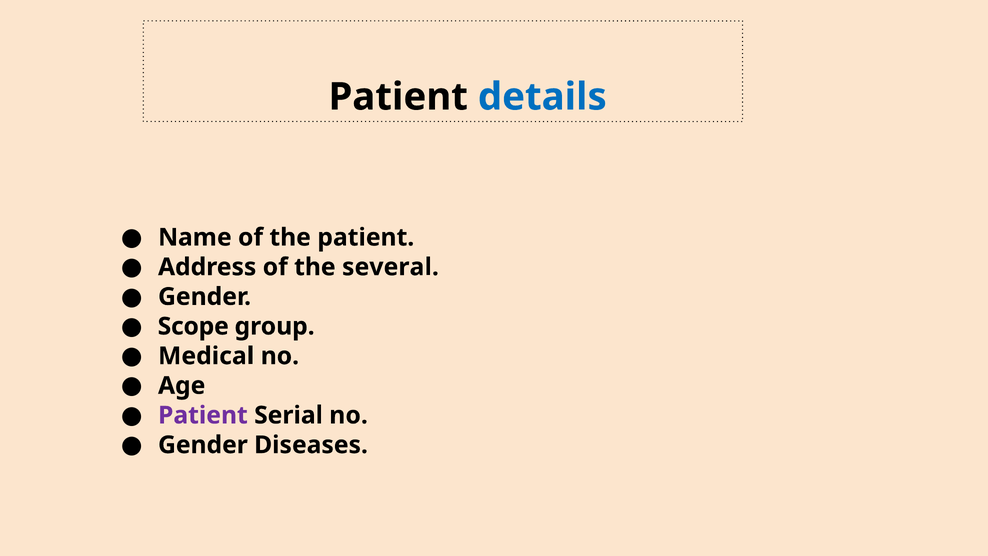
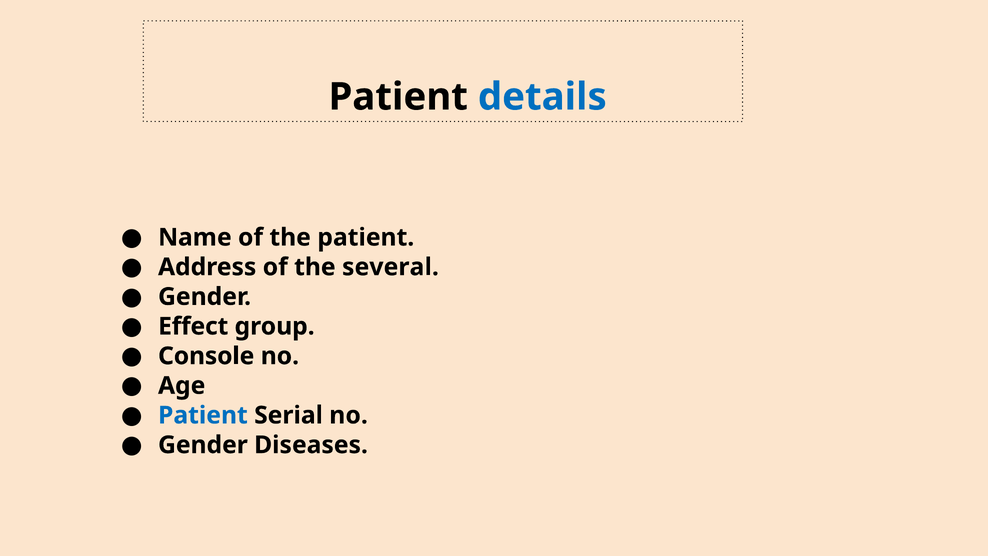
Scope: Scope -> Effect (193, 326)
Medical: Medical -> Console (206, 356)
Patient colour: purple -> blue (203, 415)
